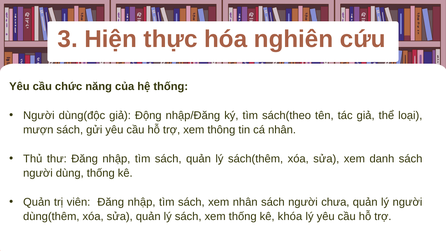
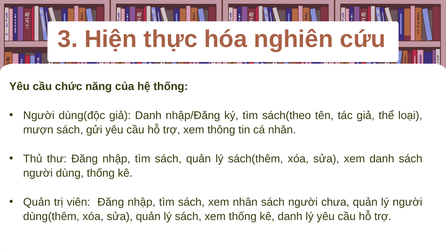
giả Động: Động -> Danh (148, 115)
kê khóa: khóa -> danh (290, 216)
